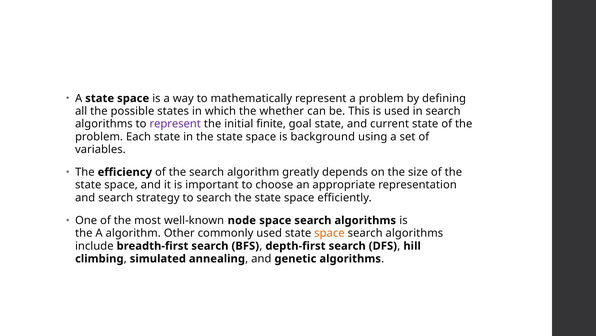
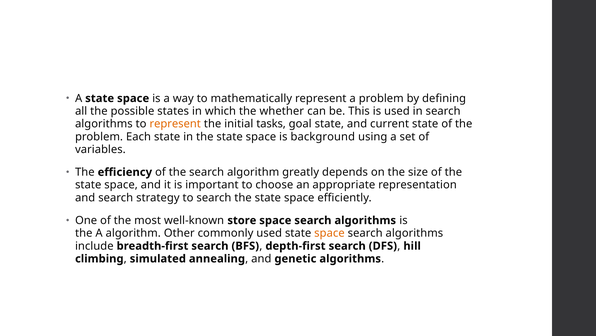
represent colour: purple -> orange (175, 124)
finite: finite -> tasks (271, 124)
node: node -> store (242, 220)
